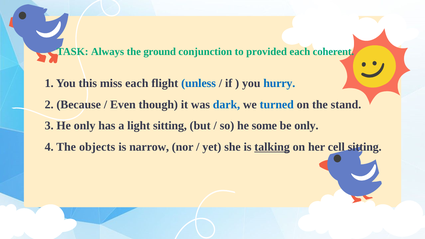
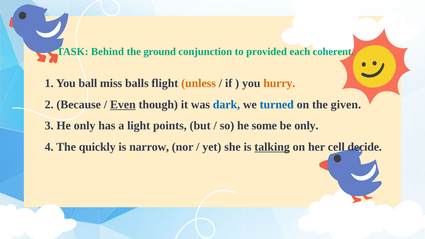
Always: Always -> Behind (107, 52)
this: this -> ball (88, 83)
miss each: each -> balls (137, 83)
unless colour: blue -> orange (199, 83)
hurry colour: blue -> orange (279, 83)
Even underline: none -> present (123, 104)
stand: stand -> given (346, 104)
light sitting: sitting -> points (170, 126)
objects: objects -> quickly (97, 147)
cell sitting: sitting -> decide (365, 147)
